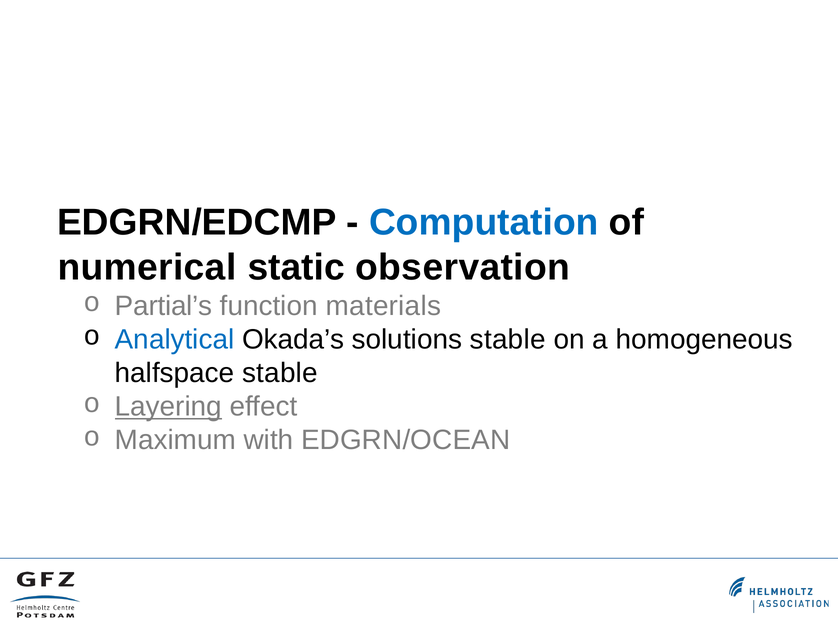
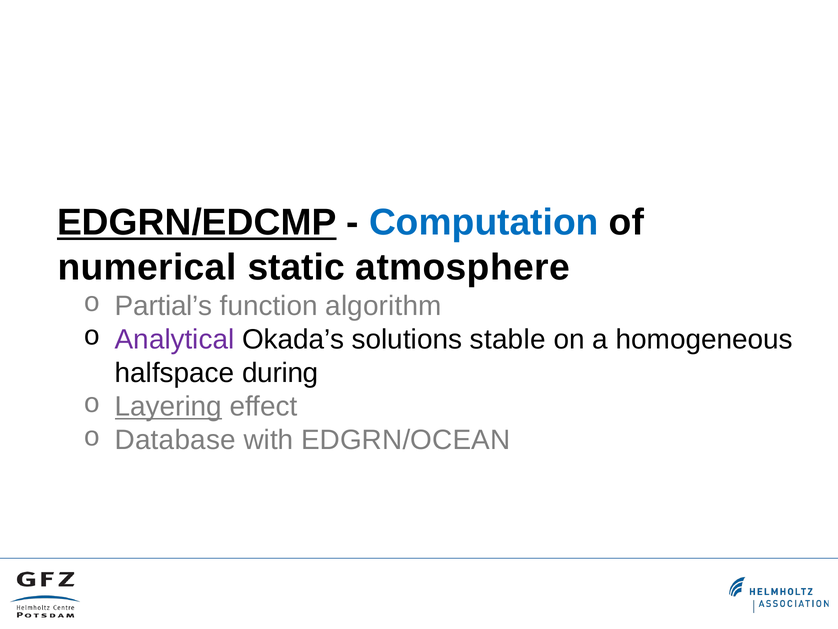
EDGRN/EDCMP underline: none -> present (197, 223)
observation: observation -> atmosphere (463, 267)
materials: materials -> algorithm (384, 306)
Analytical colour: blue -> purple (175, 339)
halfspace stable: stable -> during (280, 373)
Maximum: Maximum -> Database (175, 440)
